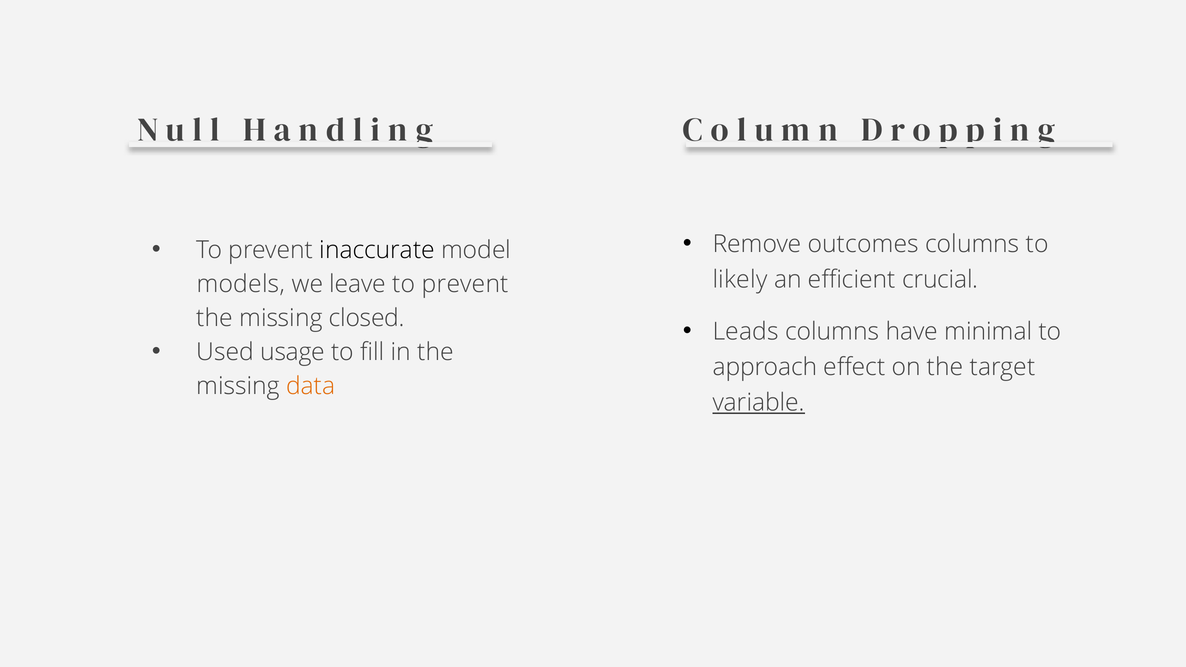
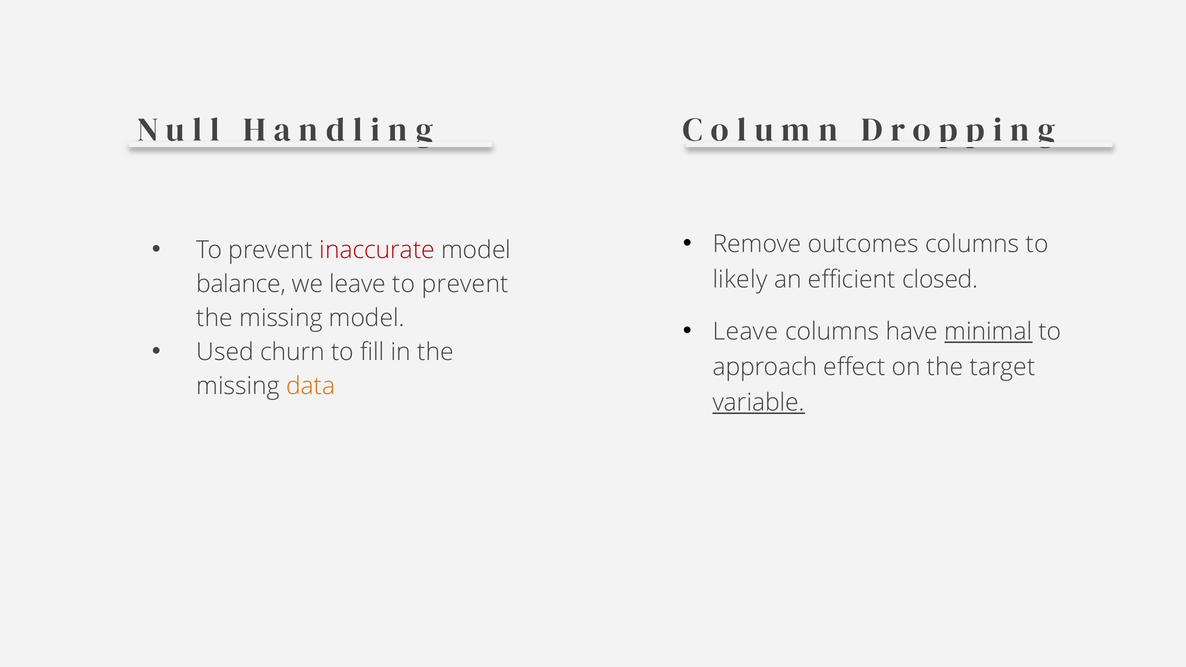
inaccurate colour: black -> red (377, 250)
crucial: crucial -> closed (940, 280)
models: models -> balance (241, 284)
missing closed: closed -> model (367, 318)
Leads: Leads -> Leave (746, 332)
minimal underline: none -> present (988, 332)
usage: usage -> churn (293, 352)
